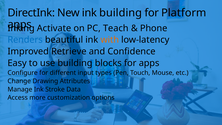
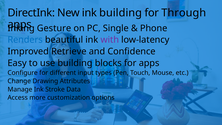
Platform: Platform -> Through (184, 13)
Activate: Activate -> Gesture (54, 28)
Teach: Teach -> Single (116, 28)
with colour: orange -> purple (110, 40)
